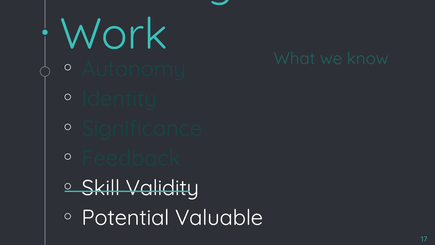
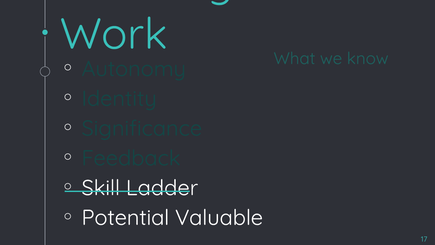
Validity: Validity -> Ladder (162, 188)
